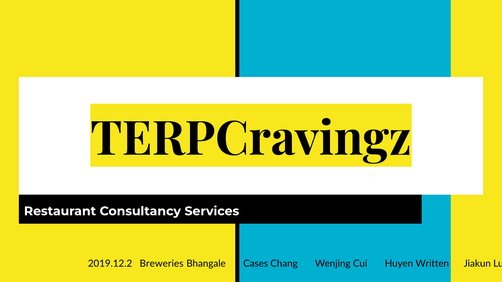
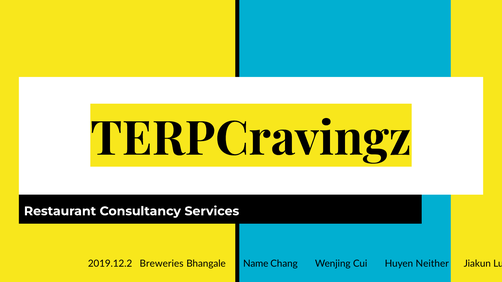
Cases: Cases -> Name (256, 264)
Written: Written -> Neither (432, 264)
